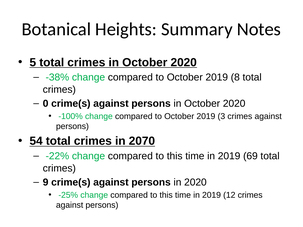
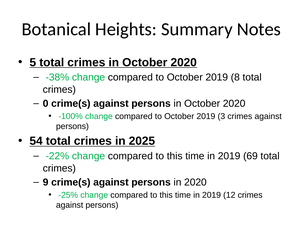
2070: 2070 -> 2025 (142, 141)
